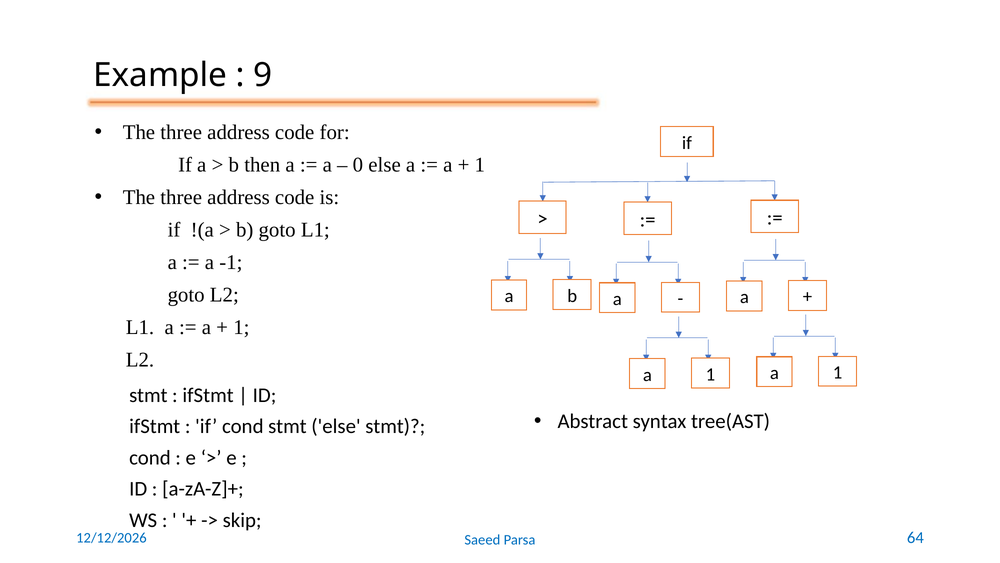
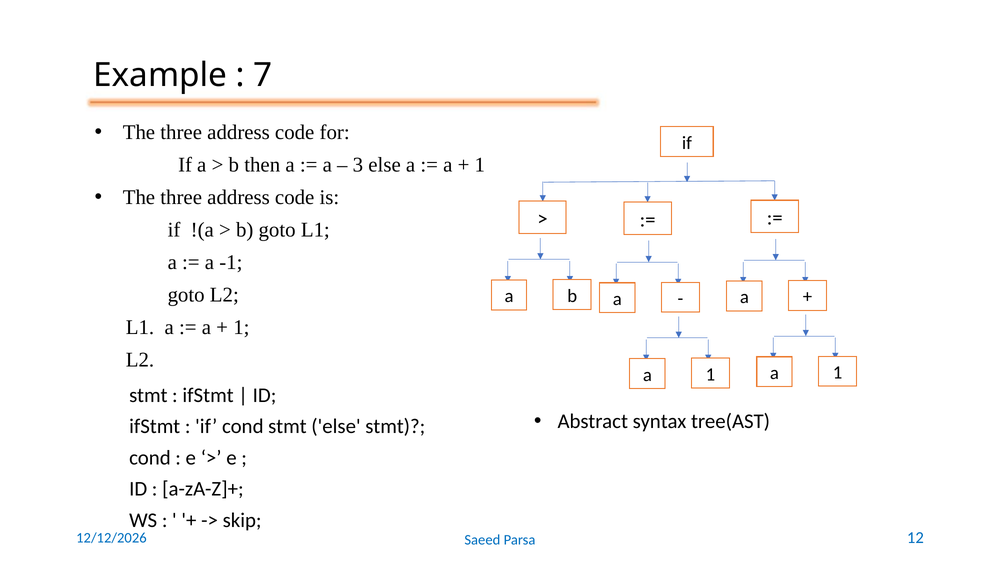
9: 9 -> 7 (263, 75)
0: 0 -> 3 (358, 165)
64: 64 -> 12 (915, 537)
